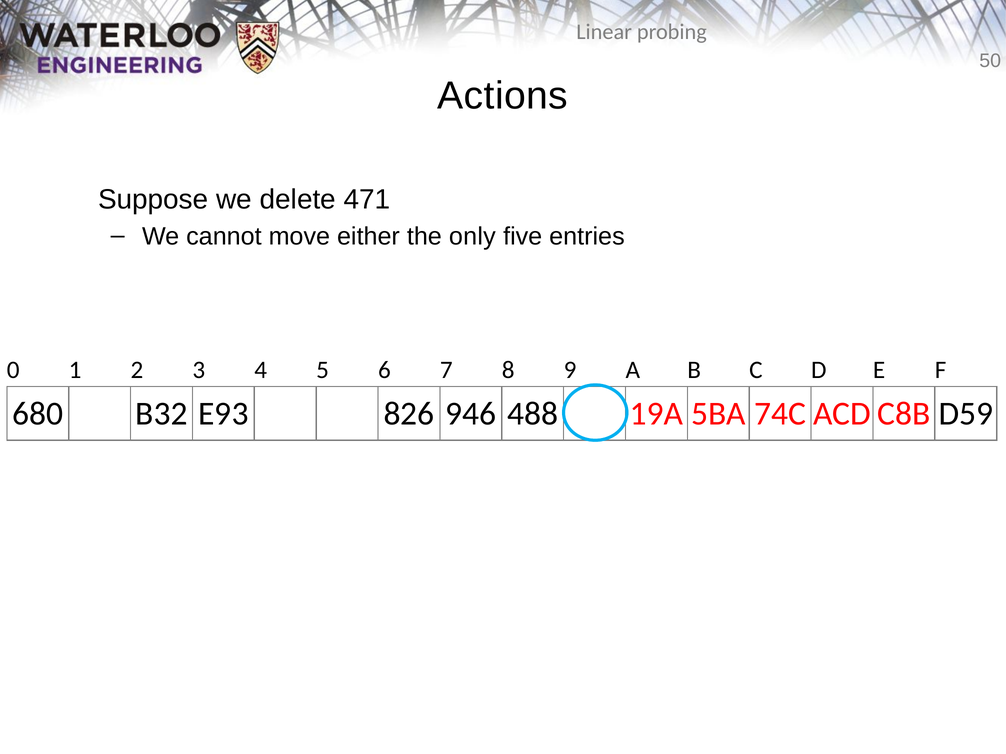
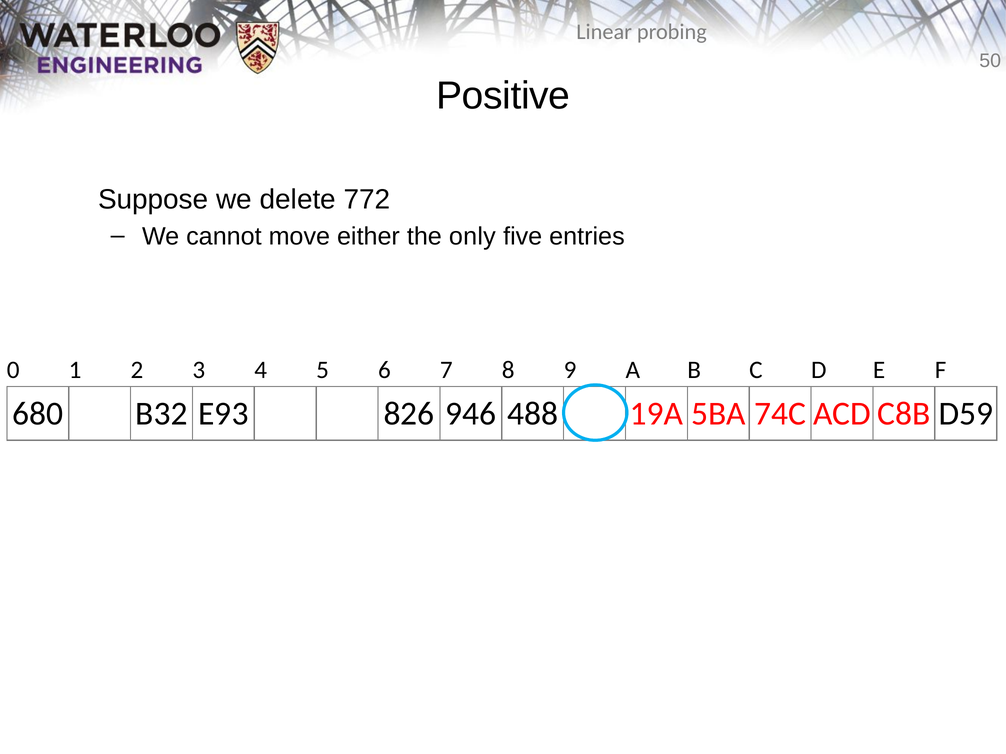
Actions: Actions -> Positive (503, 96)
471: 471 -> 772 (367, 200)
